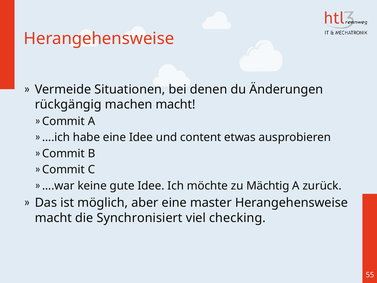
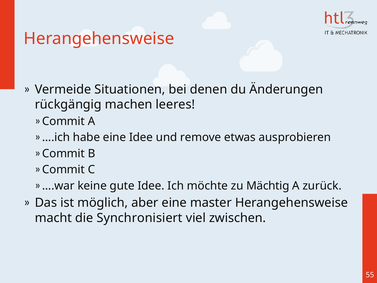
machen macht: macht -> leeres (175, 104)
content: content -> remove (201, 137)
checking: checking -> zwischen (238, 218)
